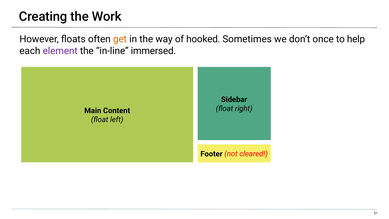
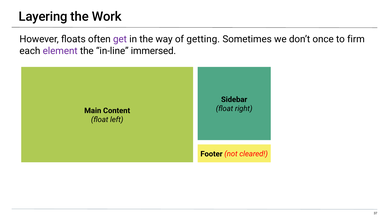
Creating: Creating -> Layering (43, 16)
get colour: orange -> purple (120, 39)
hooked: hooked -> getting (203, 39)
help: help -> firm (356, 39)
